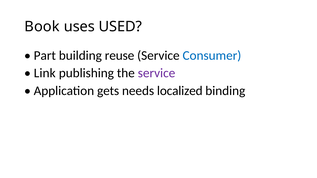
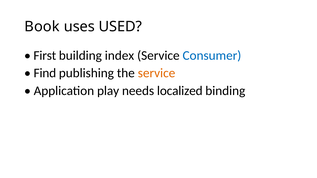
Part: Part -> First (45, 56)
reuse: reuse -> index (119, 56)
Link: Link -> Find (45, 73)
service colour: purple -> orange (157, 73)
gets: gets -> play (108, 91)
